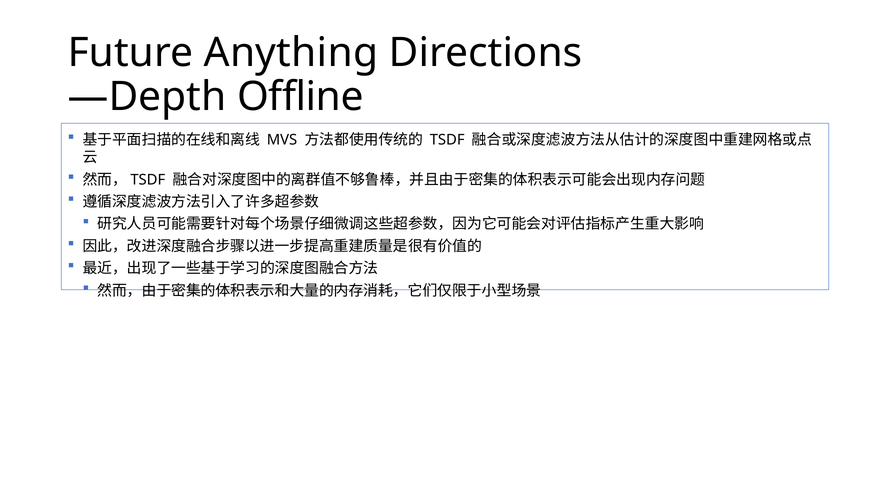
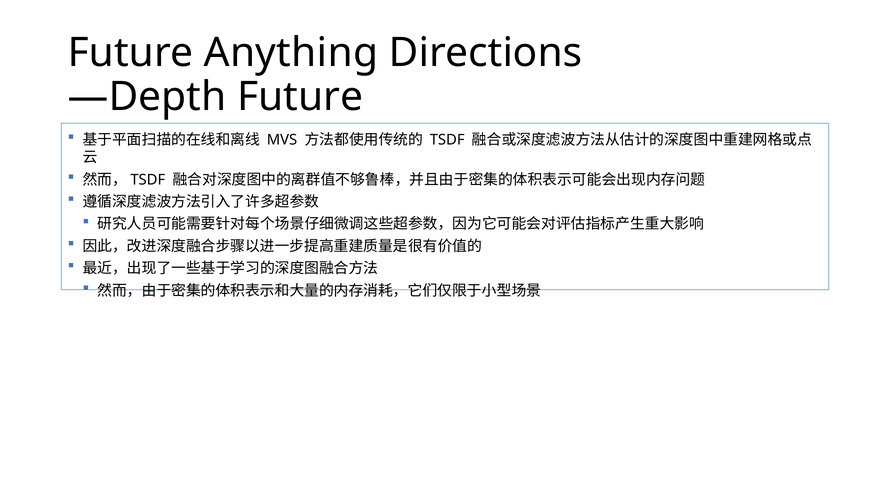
—Depth Offline: Offline -> Future (300, 97)
